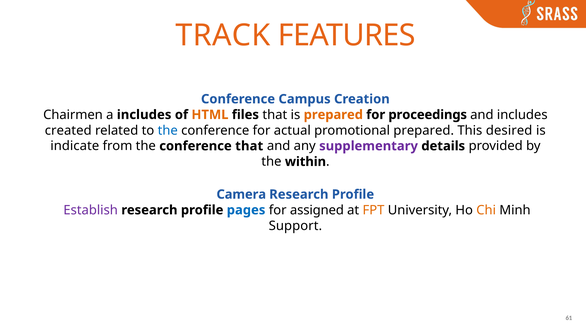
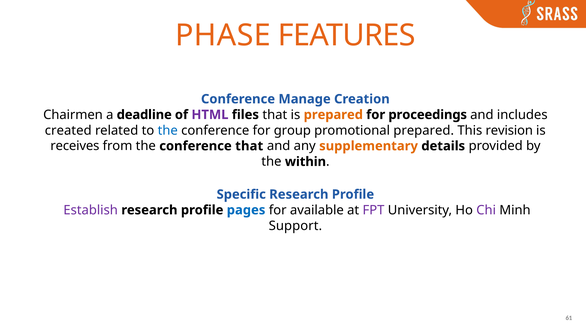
TRACK: TRACK -> PHASE (223, 35)
Campus: Campus -> Manage (305, 99)
a includes: includes -> deadline (144, 115)
HTML colour: orange -> purple (210, 115)
actual: actual -> group (292, 130)
desired: desired -> revision (509, 130)
indicate: indicate -> receives (75, 146)
supplementary colour: purple -> orange (369, 146)
Camera: Camera -> Specific (241, 194)
assigned: assigned -> available (317, 210)
FPT colour: orange -> purple (373, 210)
Chi colour: orange -> purple (486, 210)
